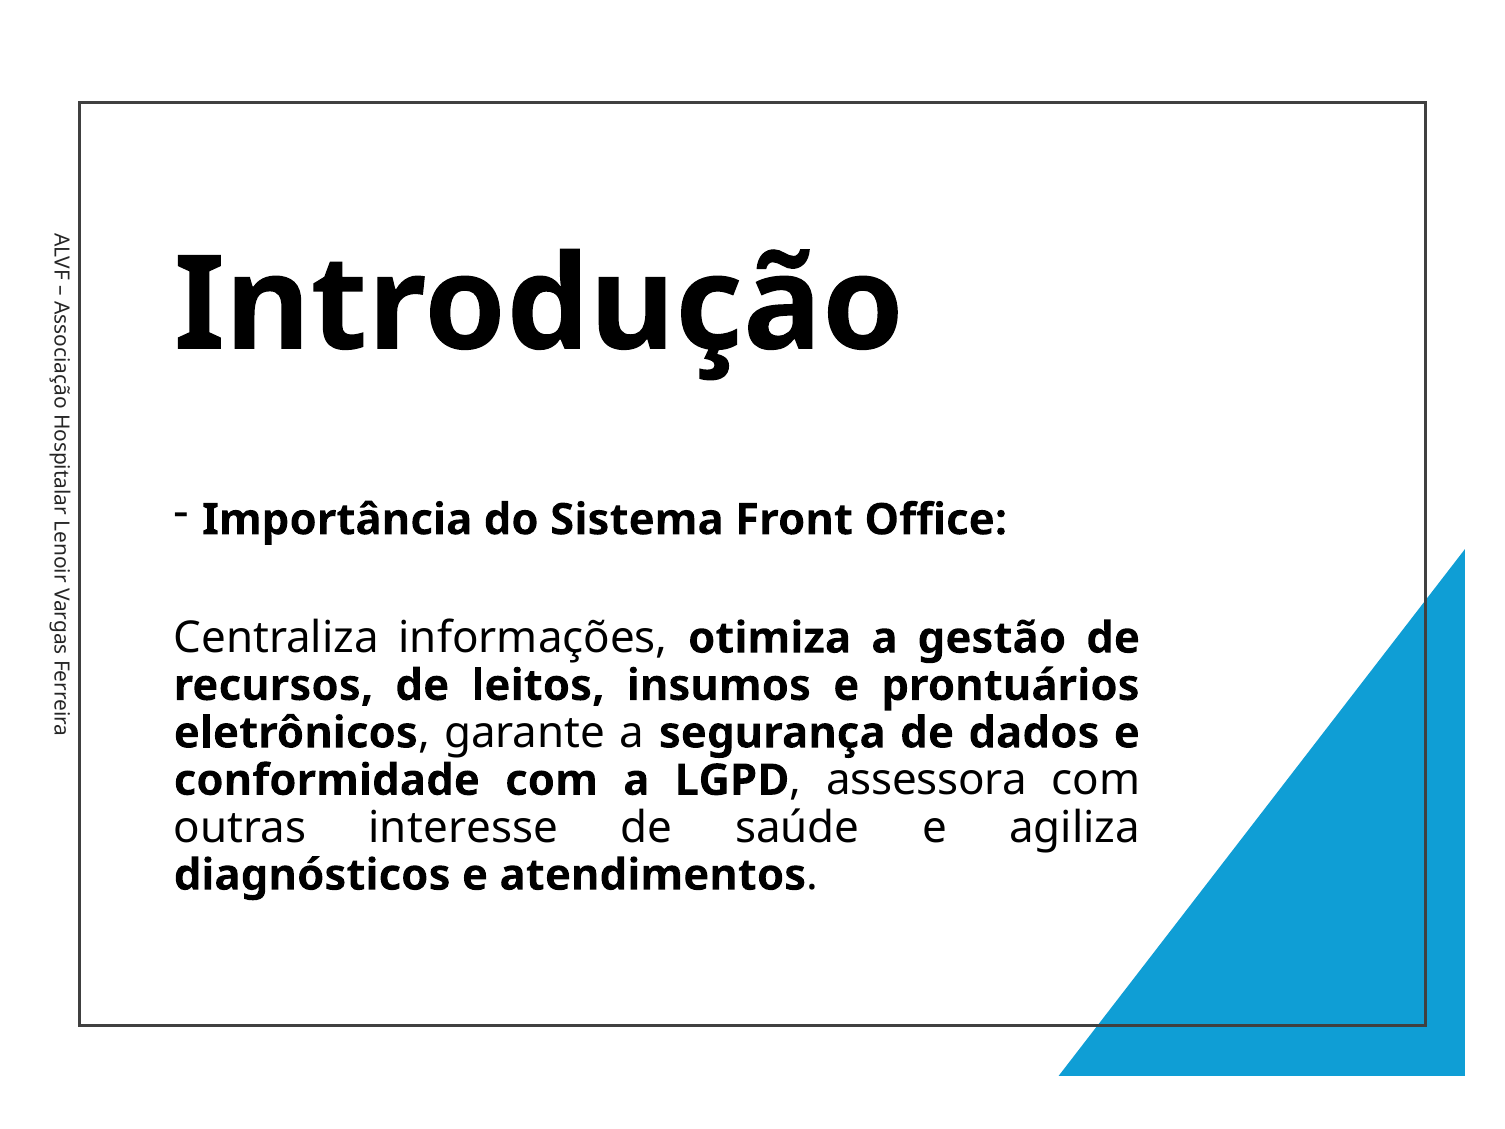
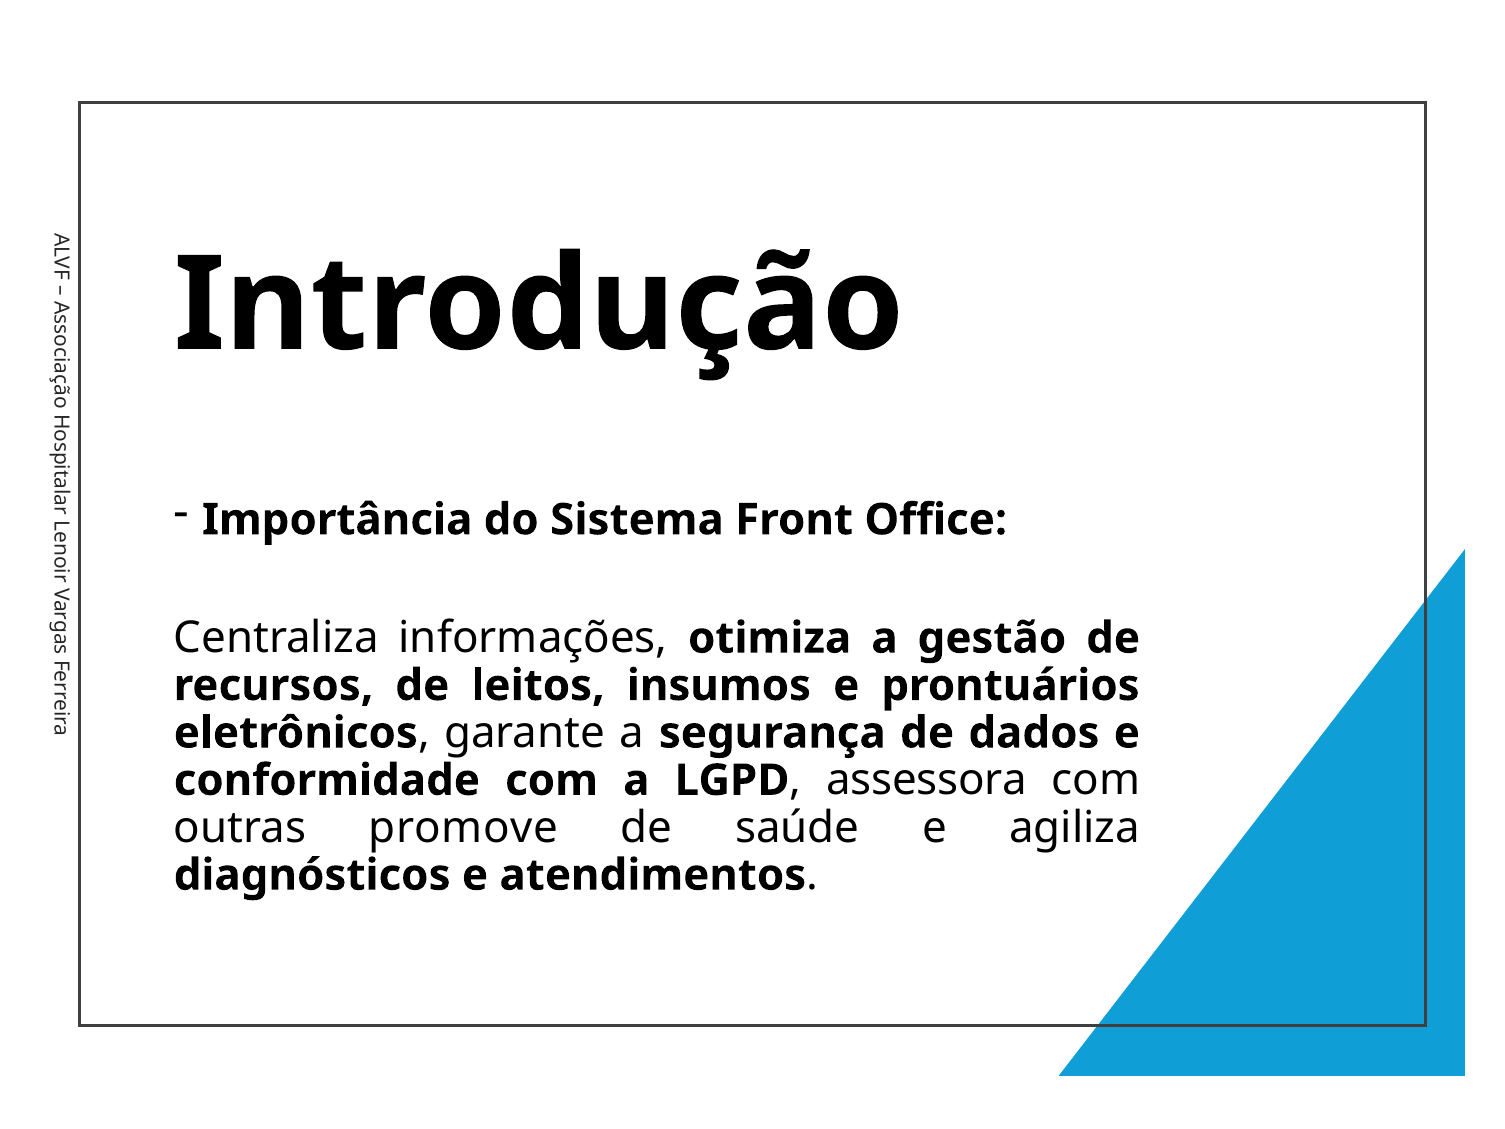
interesse: interesse -> promove (463, 828)
